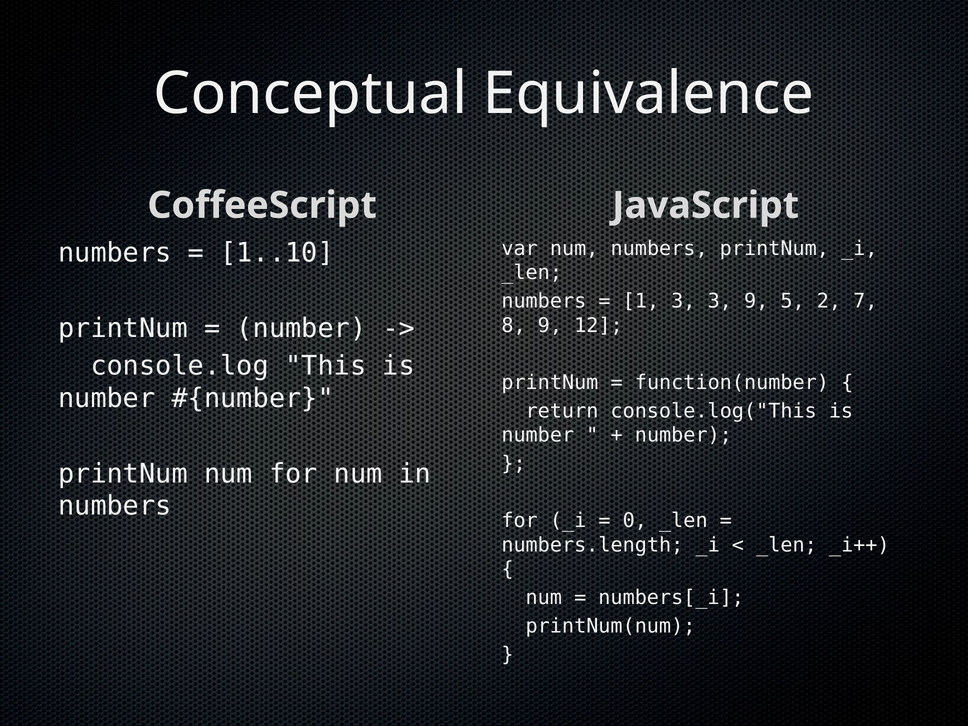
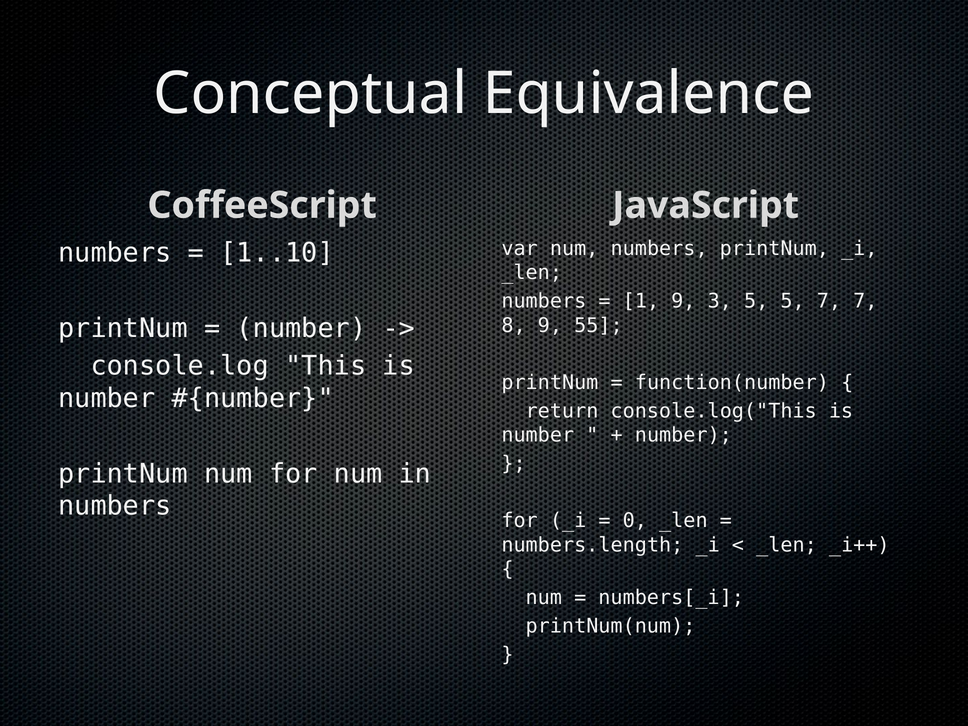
1 3: 3 -> 9 (683, 301)
3 9: 9 -> 5 (756, 301)
5 2: 2 -> 7 (829, 301)
12: 12 -> 55 (598, 325)
